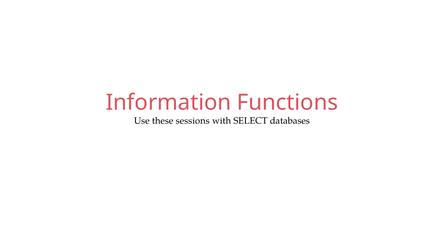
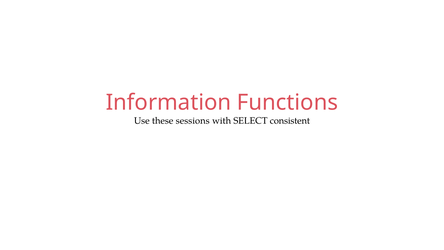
databases: databases -> consistent (290, 120)
